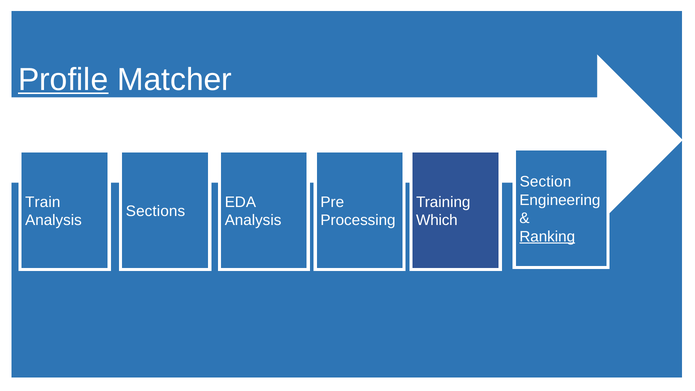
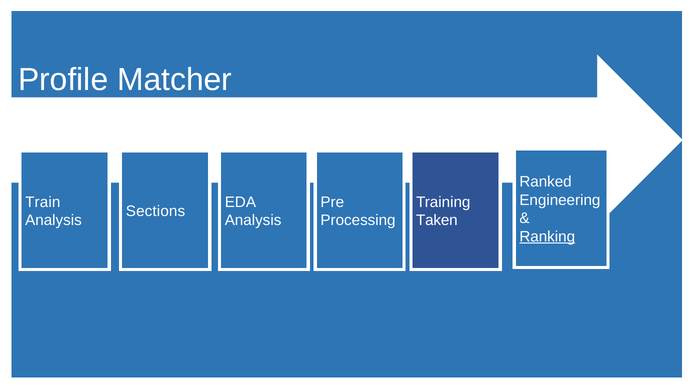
Profile underline: present -> none (63, 80)
Section: Section -> Ranked (546, 182)
Which: Which -> Taken (437, 220)
